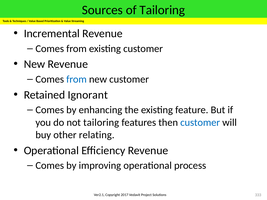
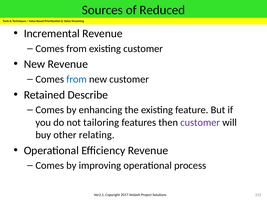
of Tailoring: Tailoring -> Reduced (162, 10)
Ignorant: Ignorant -> Describe (88, 95)
customer colour: blue -> purple (200, 123)
